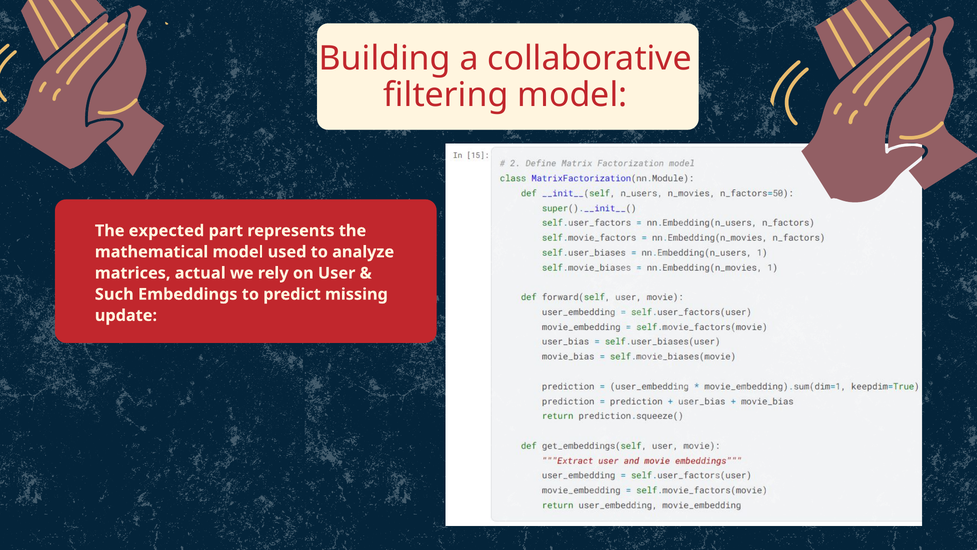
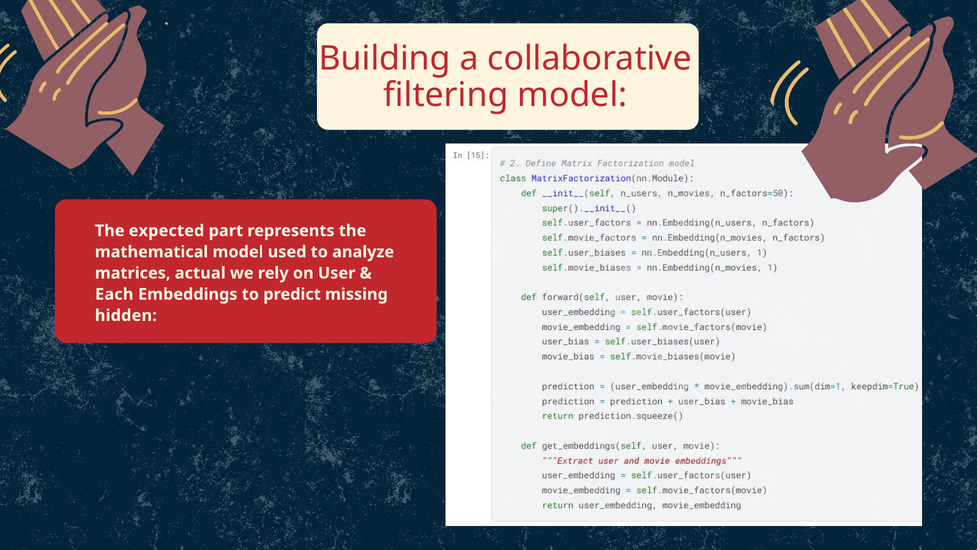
Such: Such -> Each (114, 294)
update: update -> hidden (126, 315)
